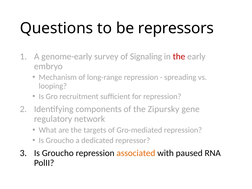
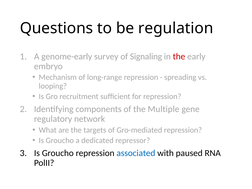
repressors: repressors -> regulation (176, 28)
Zipursky: Zipursky -> Multiple (164, 109)
associated colour: orange -> blue (136, 153)
